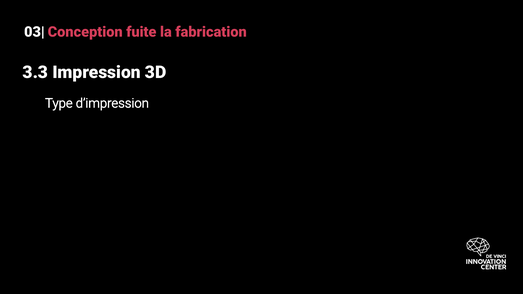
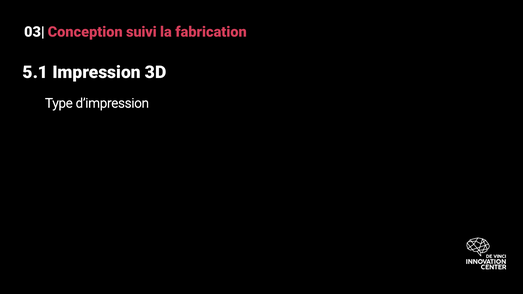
fuite: fuite -> suivi (141, 32)
3.3: 3.3 -> 5.1 (35, 73)
